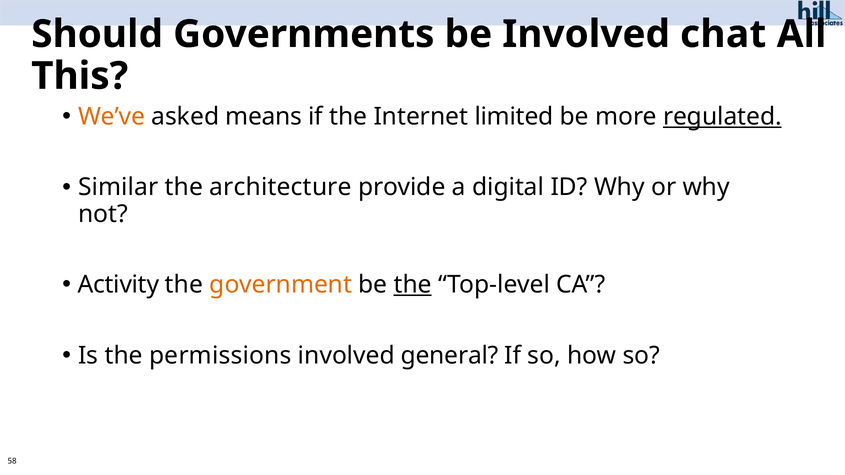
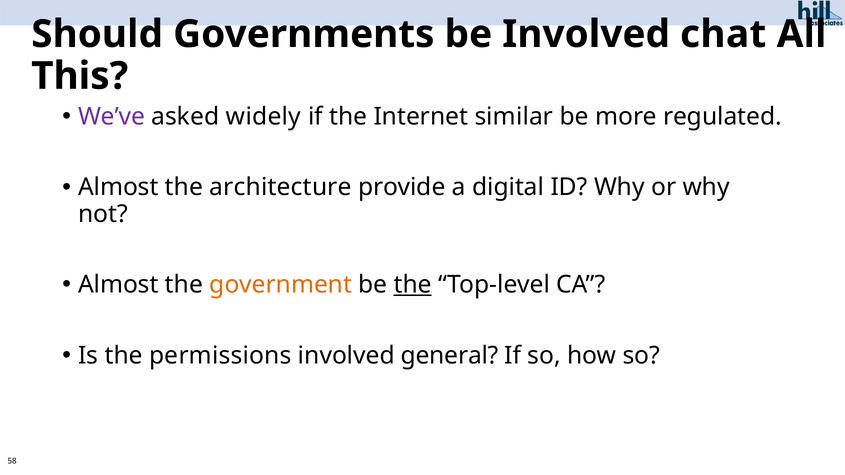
We’ve colour: orange -> purple (112, 117)
means: means -> widely (263, 117)
limited: limited -> similar (514, 117)
regulated underline: present -> none (722, 117)
Similar: Similar -> Almost (118, 187)
Activity: Activity -> Almost (118, 285)
